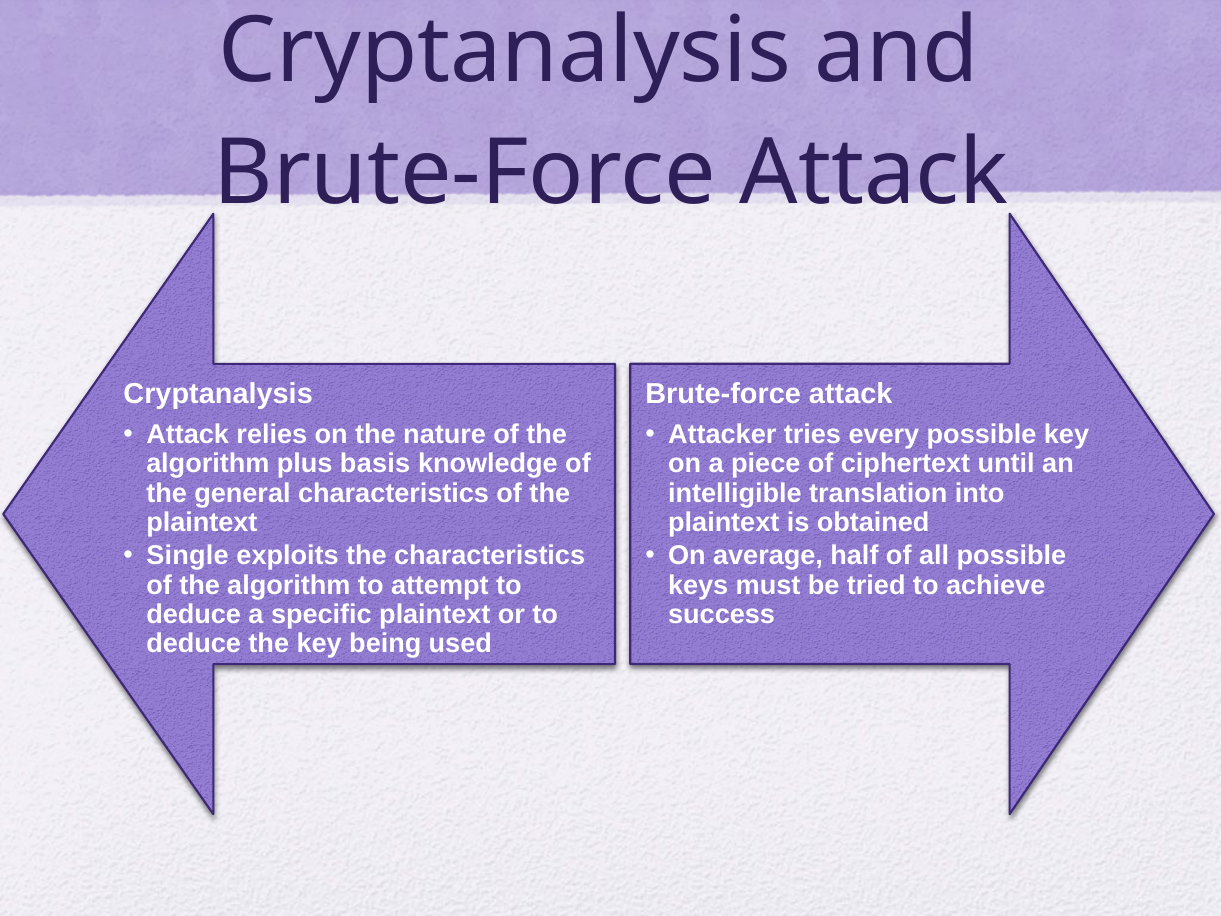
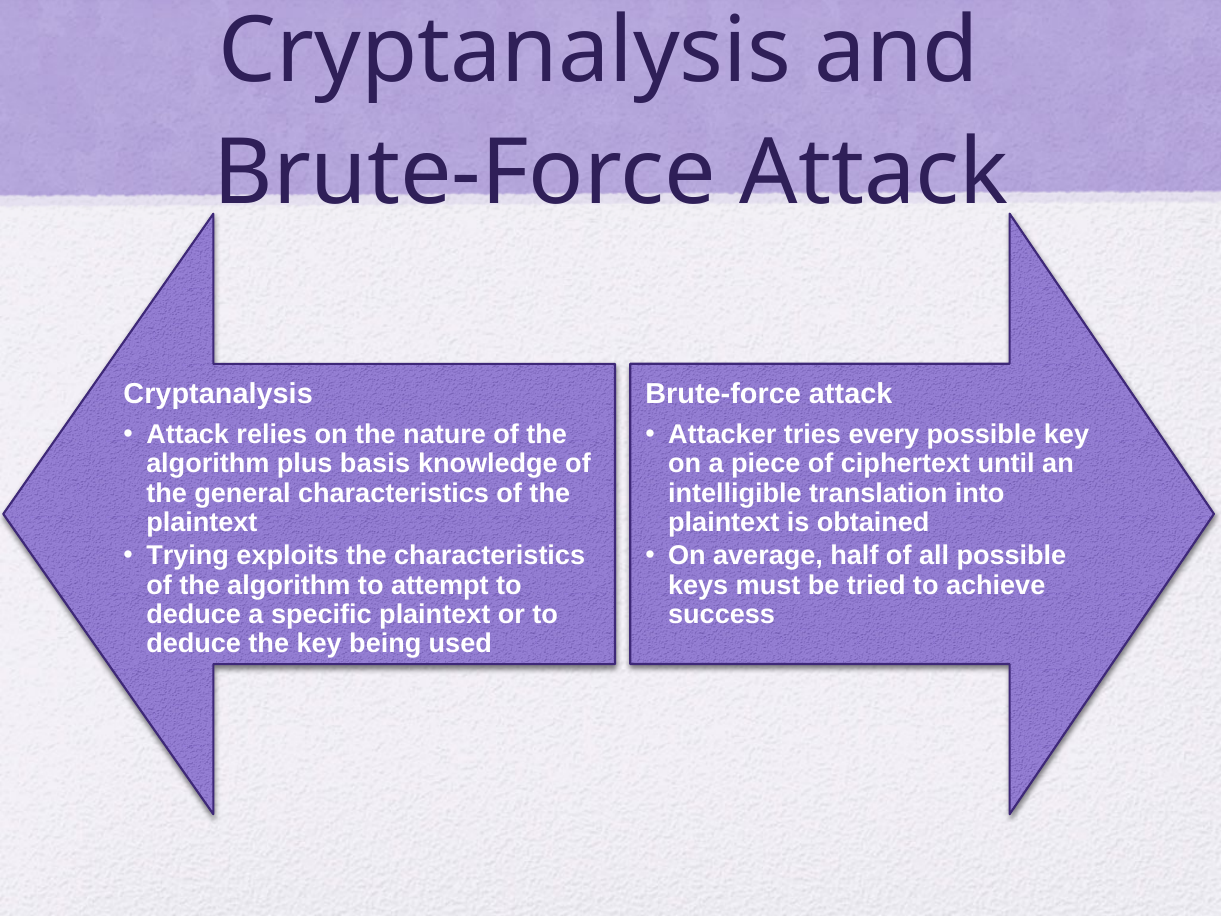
Single: Single -> Trying (188, 556)
